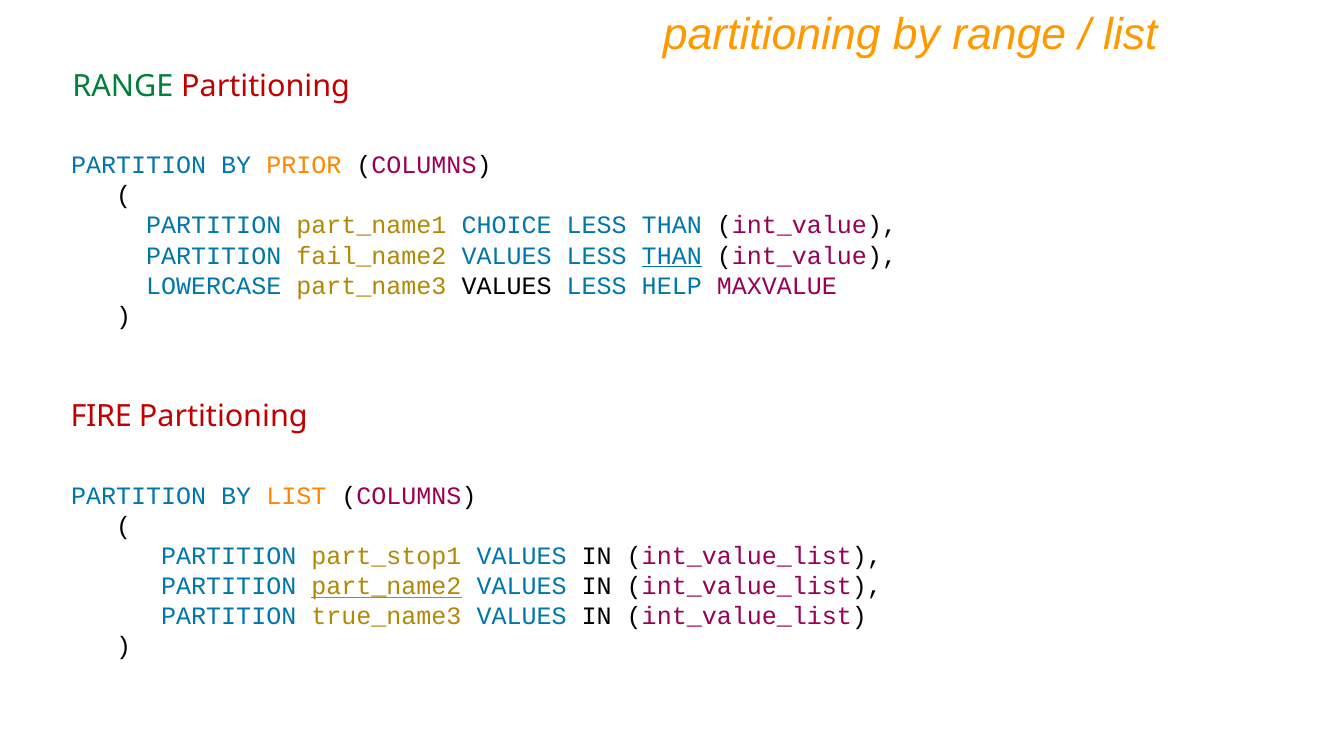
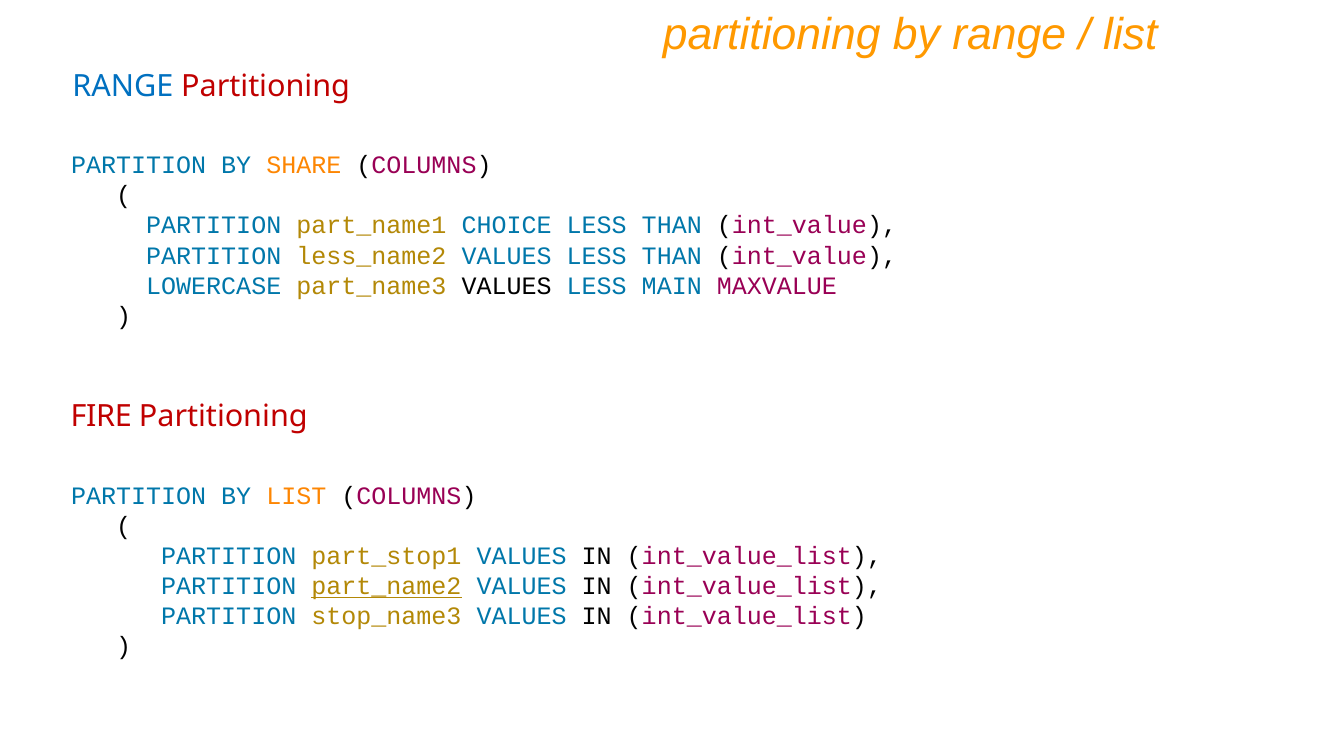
RANGE colour: green -> blue (123, 86)
PRIOR: PRIOR -> SHARE (304, 166)
fail_name2: fail_name2 -> less_name2 (371, 256)
THAN underline: present -> none (672, 256)
HELP: HELP -> MAIN (672, 286)
true_name3: true_name3 -> stop_name3 (386, 617)
